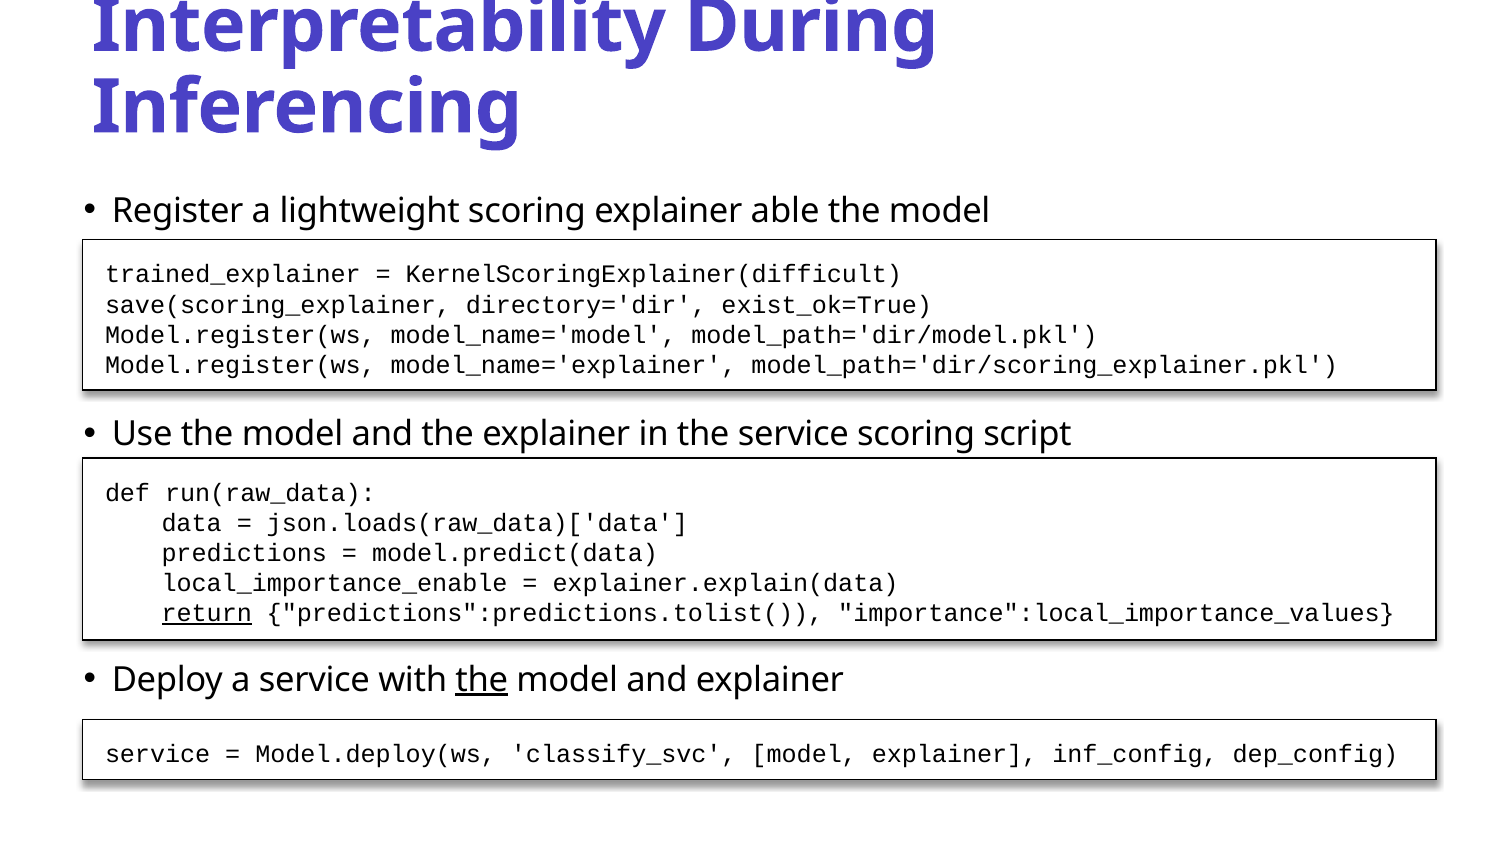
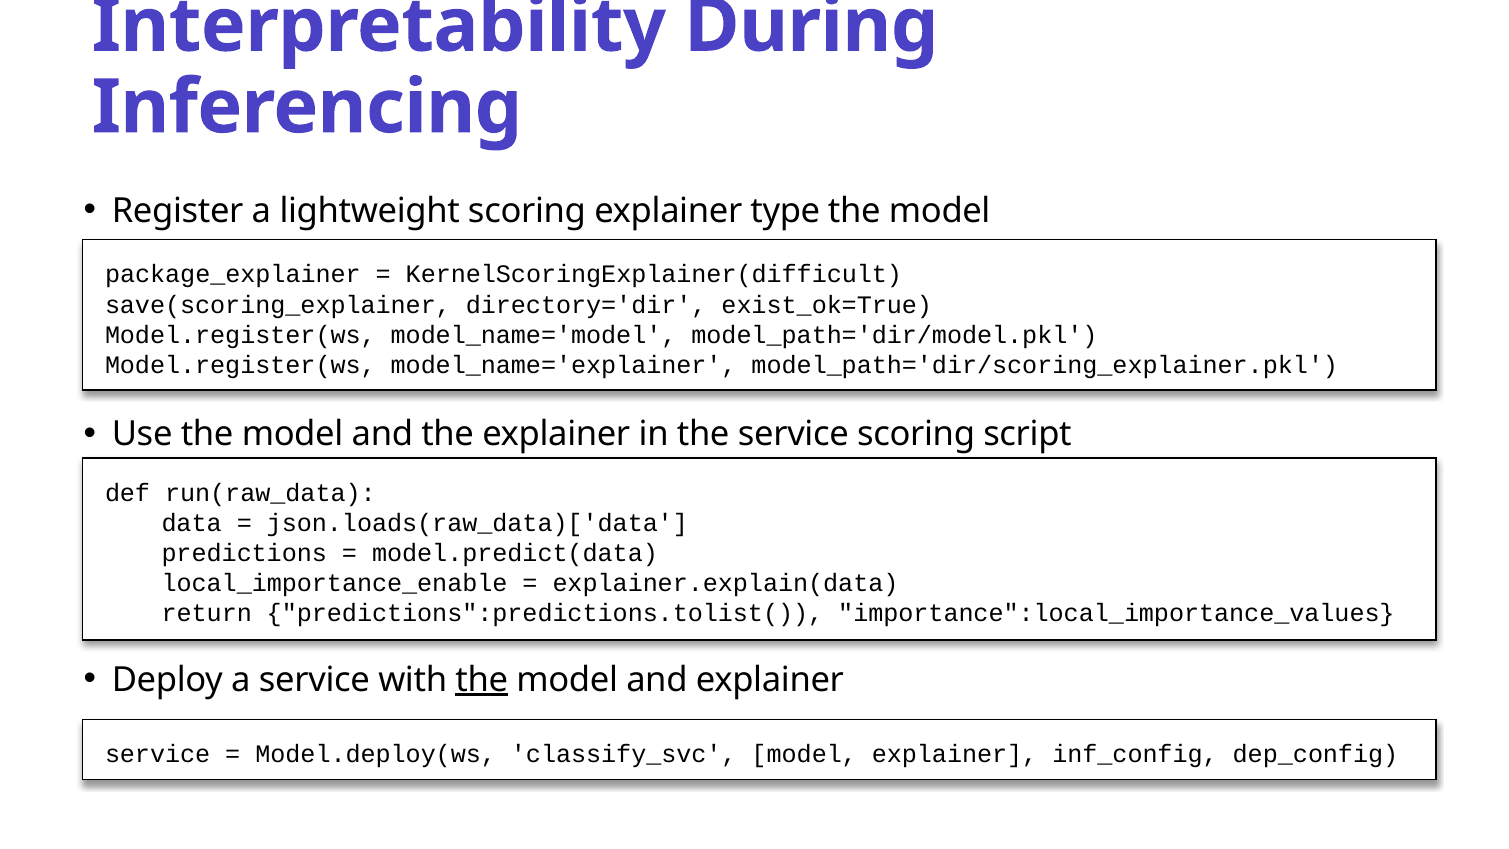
able: able -> type (785, 211)
trained_explainer: trained_explainer -> package_explainer (233, 275)
return underline: present -> none (207, 613)
